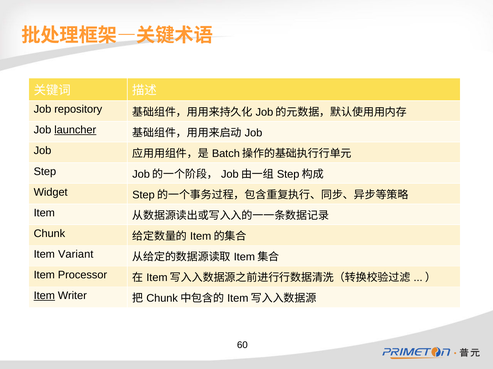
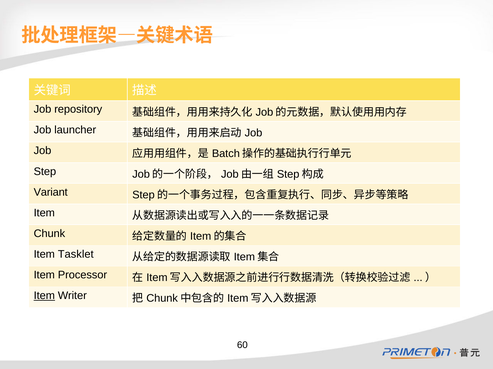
launcher underline: present -> none (75, 130)
Widget: Widget -> Variant (51, 192)
Variant: Variant -> Tasklet (76, 255)
